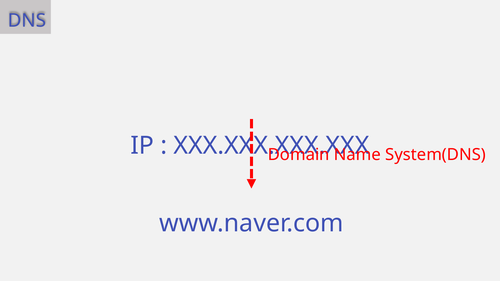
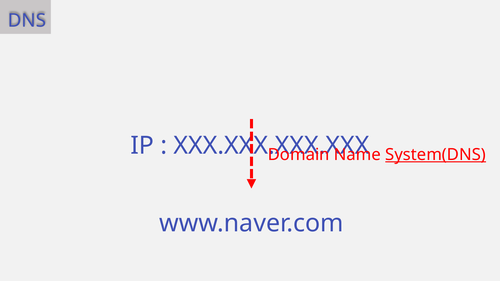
System(DNS underline: none -> present (436, 155)
